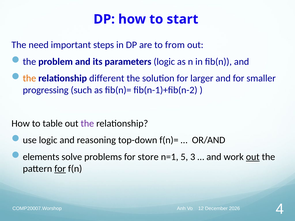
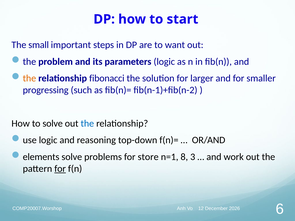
need: need -> small (39, 45)
from: from -> want (175, 45)
different: different -> fibonacci (107, 78)
to table: table -> solve (53, 124)
the colour: purple -> blue (87, 124)
5: 5 -> 8 (184, 157)
out underline: present -> none (253, 157)
4: 4 -> 6 (280, 209)
